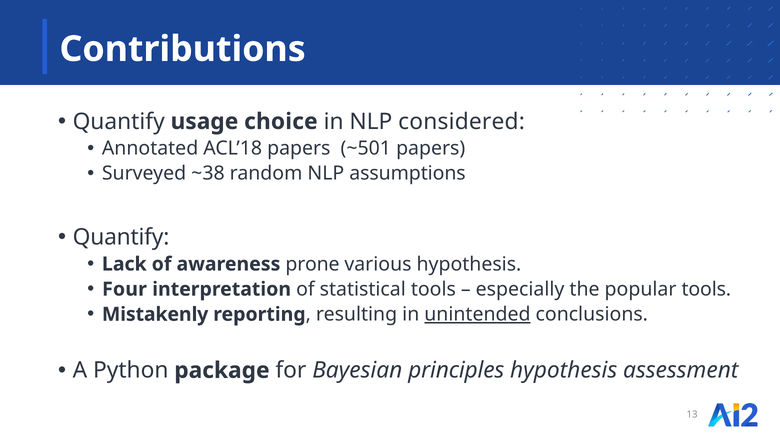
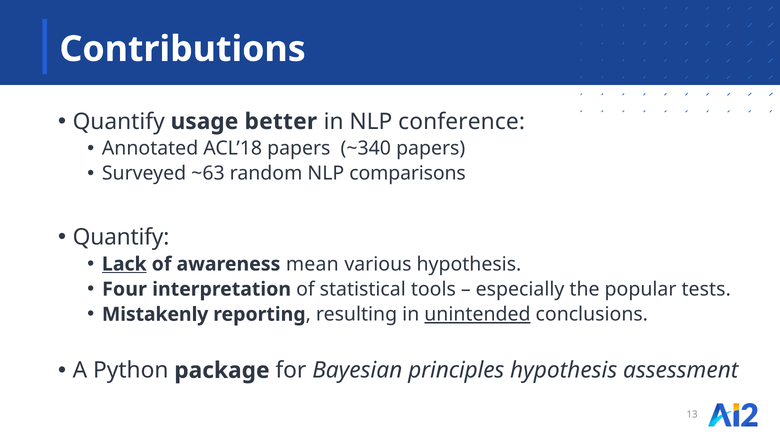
choice: choice -> better (281, 121)
considered: considered -> conference (462, 121)
~501: ~501 -> ~340 (366, 148)
~38: ~38 -> ~63 (208, 173)
assumptions: assumptions -> comparisons (408, 173)
Lack underline: none -> present (124, 264)
prone: prone -> mean (312, 264)
popular tools: tools -> tests (706, 289)
